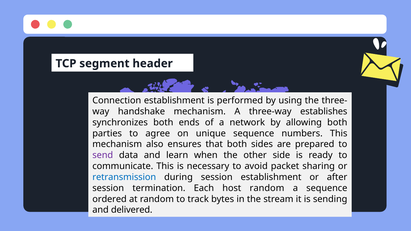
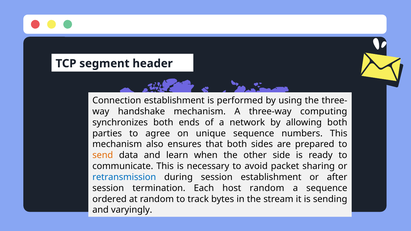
establishes: establishes -> computing (324, 112)
send colour: purple -> orange (103, 155)
delivered: delivered -> varyingly (132, 210)
